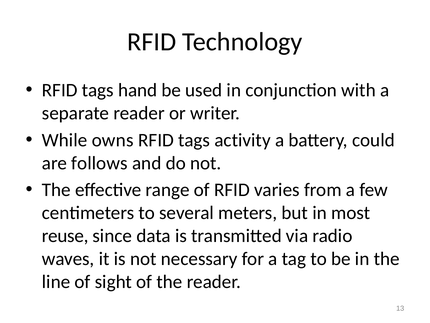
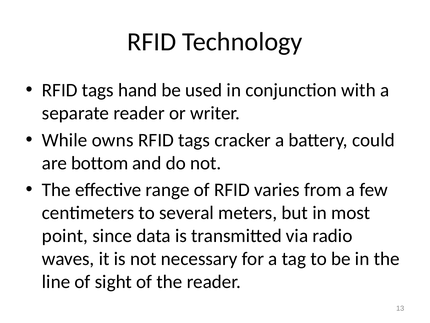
activity: activity -> cracker (243, 140)
follows: follows -> bottom (100, 163)
reuse: reuse -> point (65, 235)
